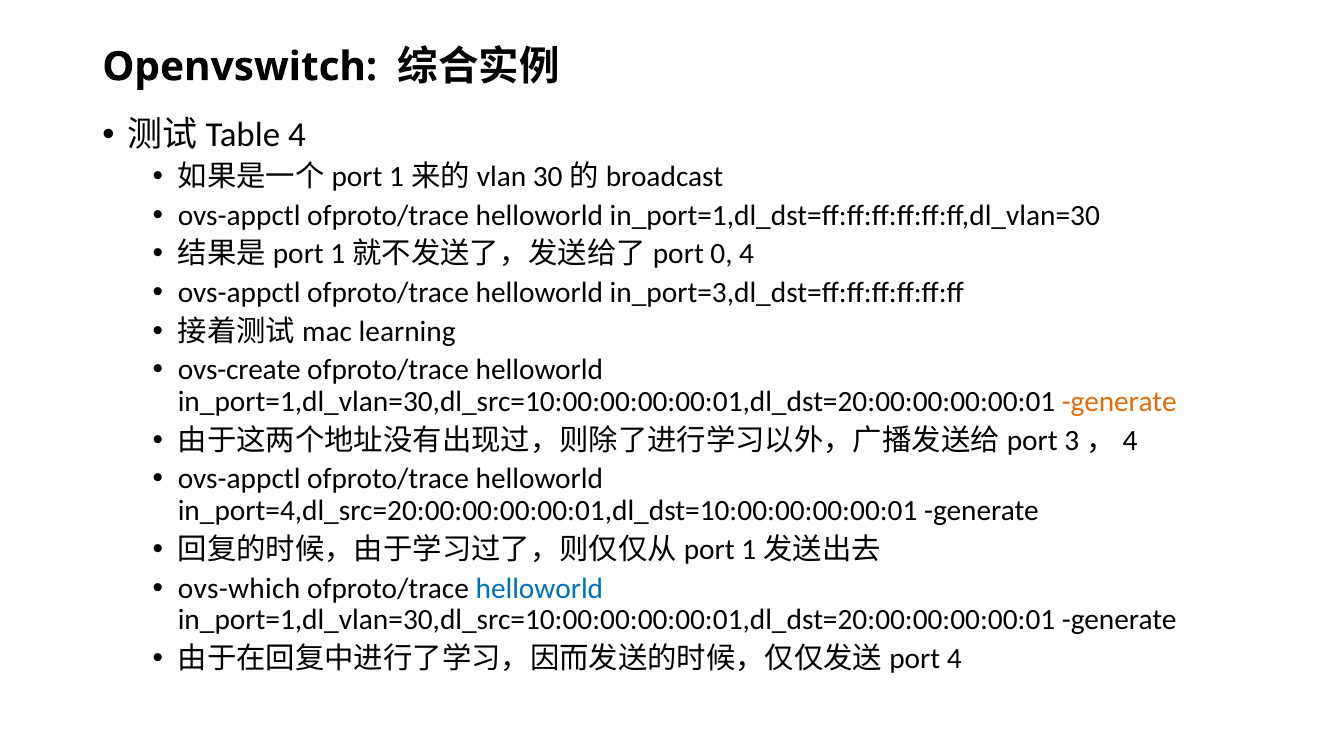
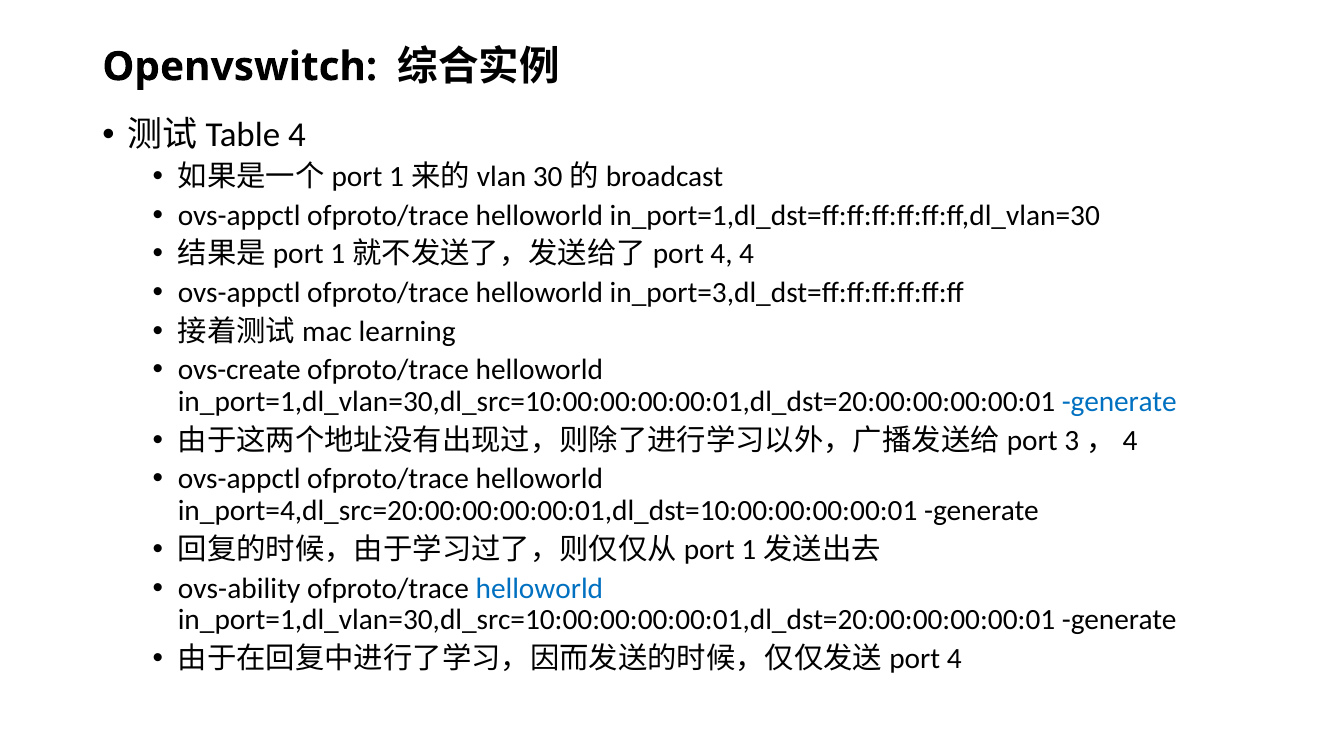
0: 0 -> 4 (722, 254)
generate colour: orange -> blue (1119, 402)
ovs-which: ovs-which -> ovs-ability (239, 588)
